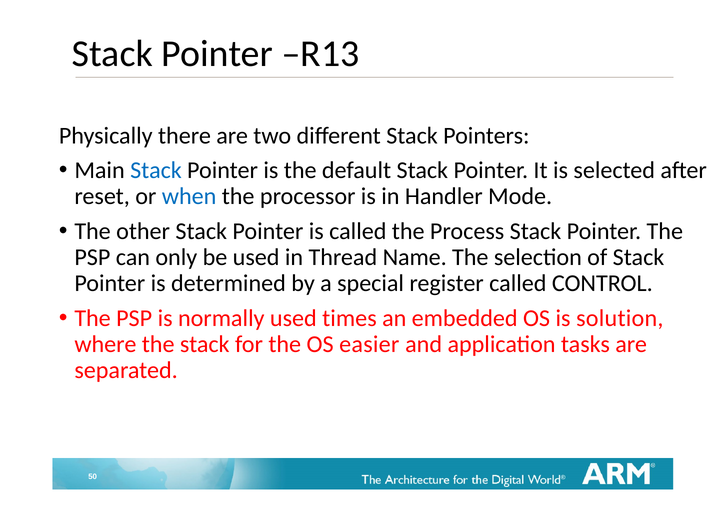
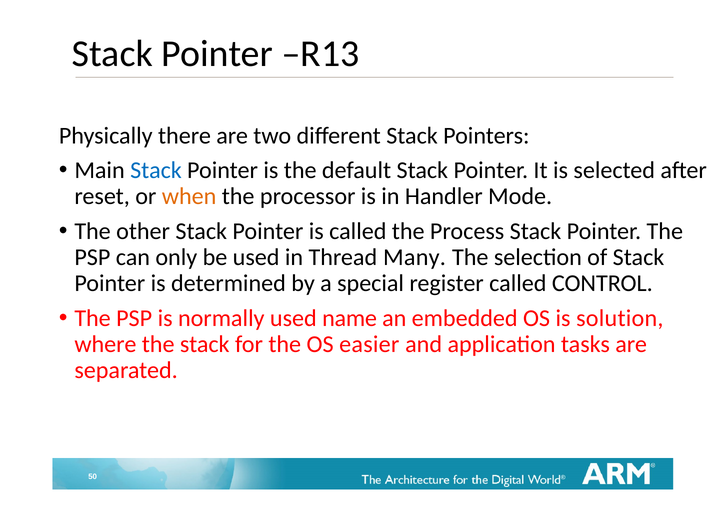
when colour: blue -> orange (189, 197)
Name: Name -> Many (415, 257)
times: times -> name (350, 318)
